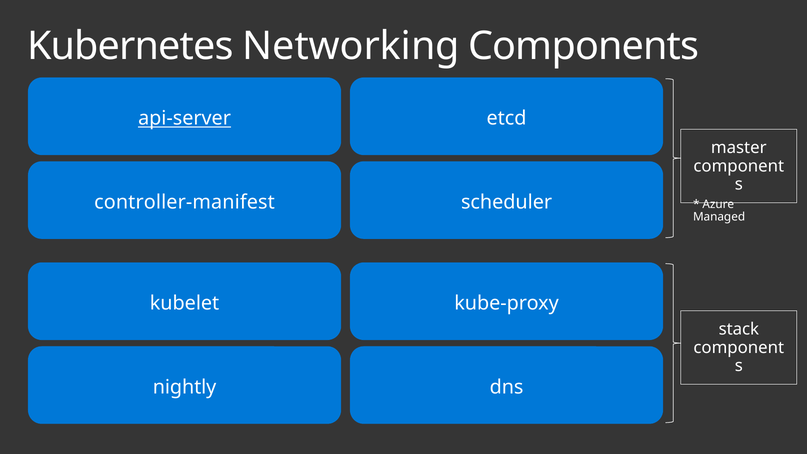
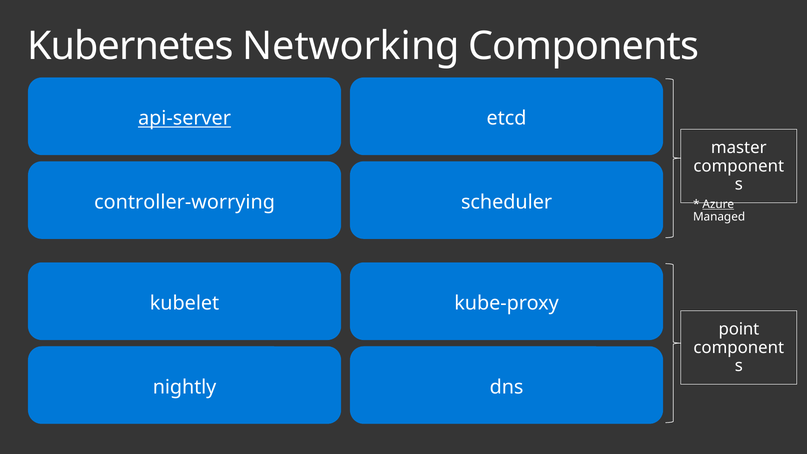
controller-manifest: controller-manifest -> controller-worrying (185, 202)
Azure underline: none -> present (718, 204)
stack: stack -> point (739, 329)
